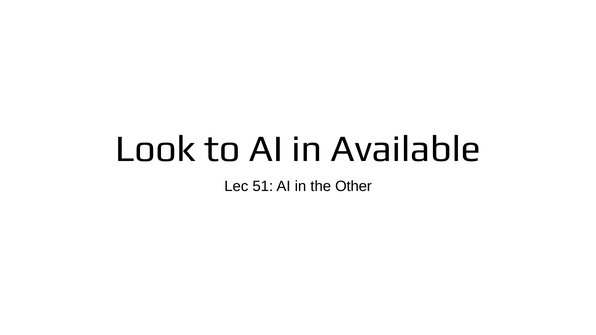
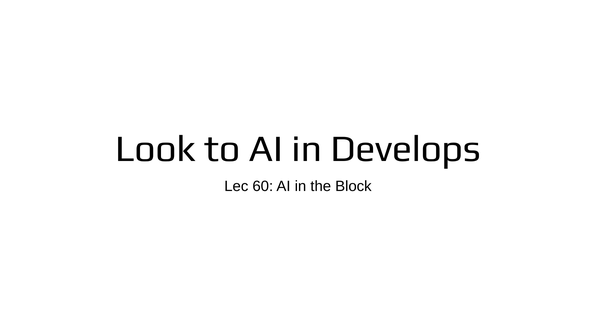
Available: Available -> Develops (406, 149)
51: 51 -> 60 (263, 186)
Other: Other -> Block (353, 186)
